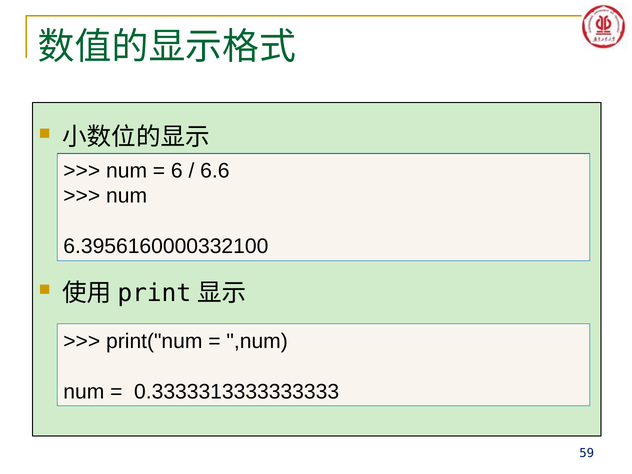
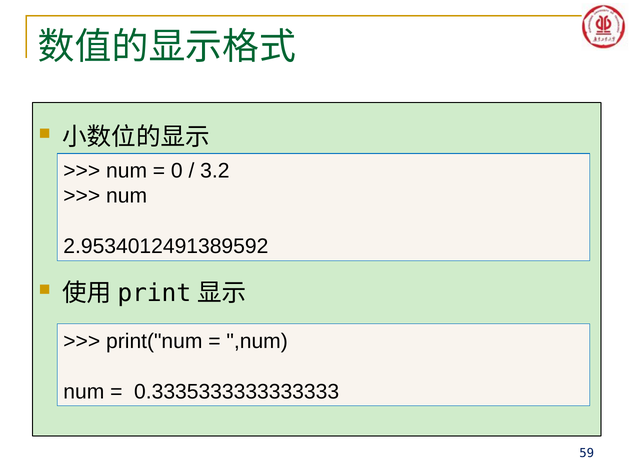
6: 6 -> 0 (177, 171)
6.6: 6.6 -> 3.2 (215, 171)
6.3956160000332100: 6.3956160000332100 -> 2.9534012491389592 (166, 247)
0.3333313333333333: 0.3333313333333333 -> 0.3335333333333333 (237, 392)
